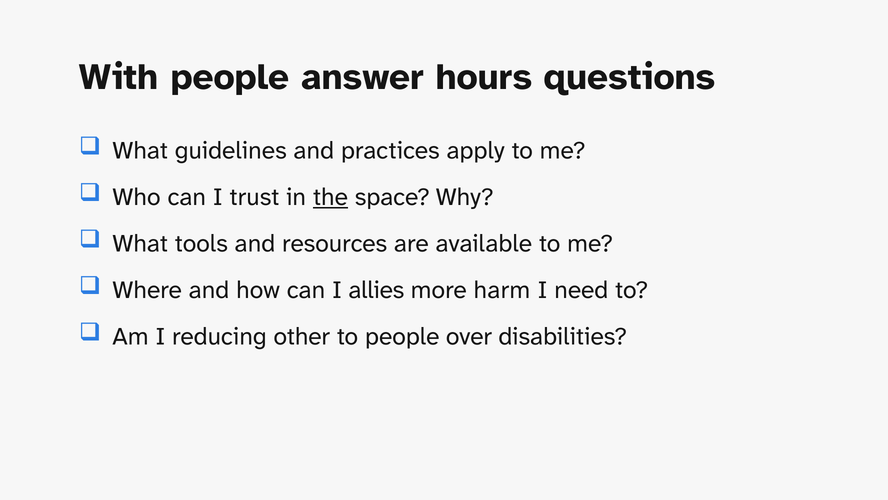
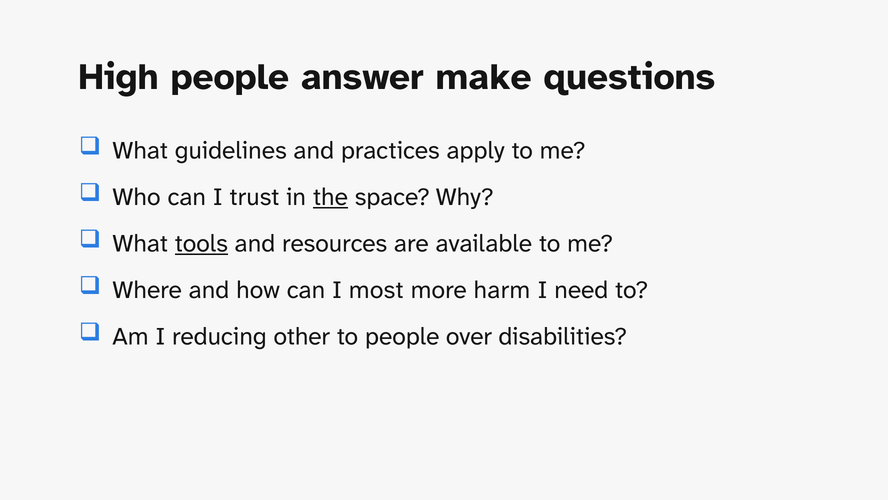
With: With -> High (119, 77)
hours: hours -> make (484, 77)
tools underline: none -> present (201, 243)
allies: allies -> most (376, 290)
